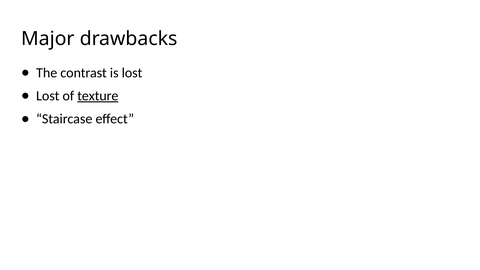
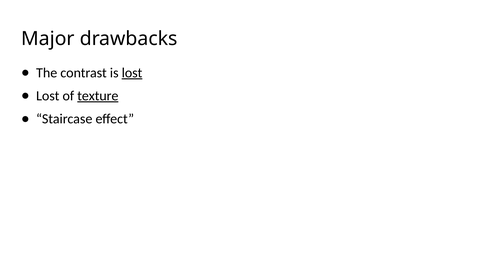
lost underline: none -> present (132, 73)
